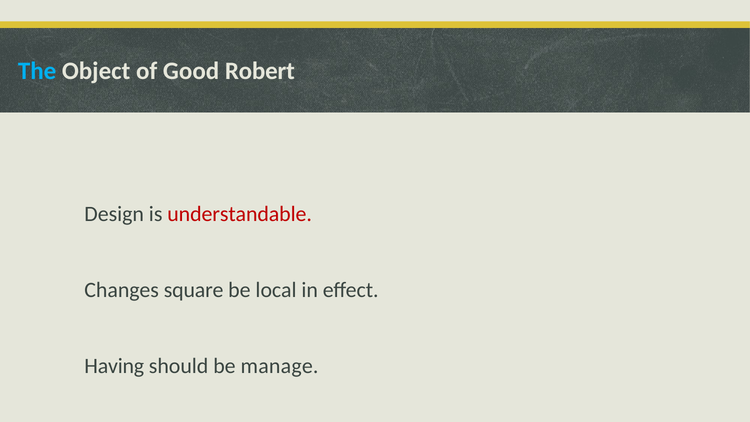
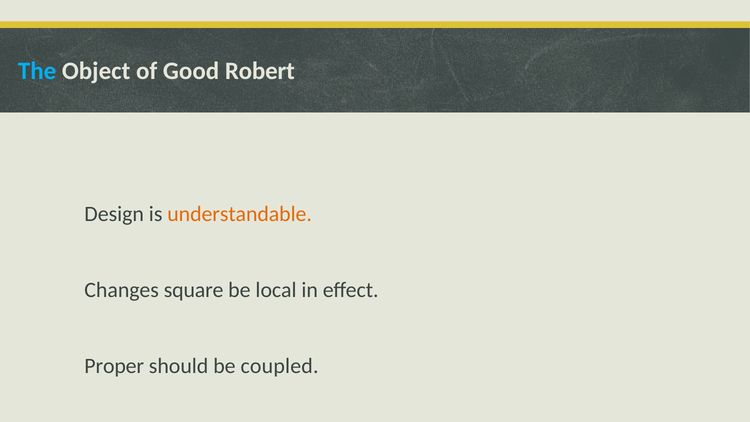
understandable colour: red -> orange (240, 214)
Having: Having -> Proper (114, 366)
manage: manage -> coupled (280, 366)
